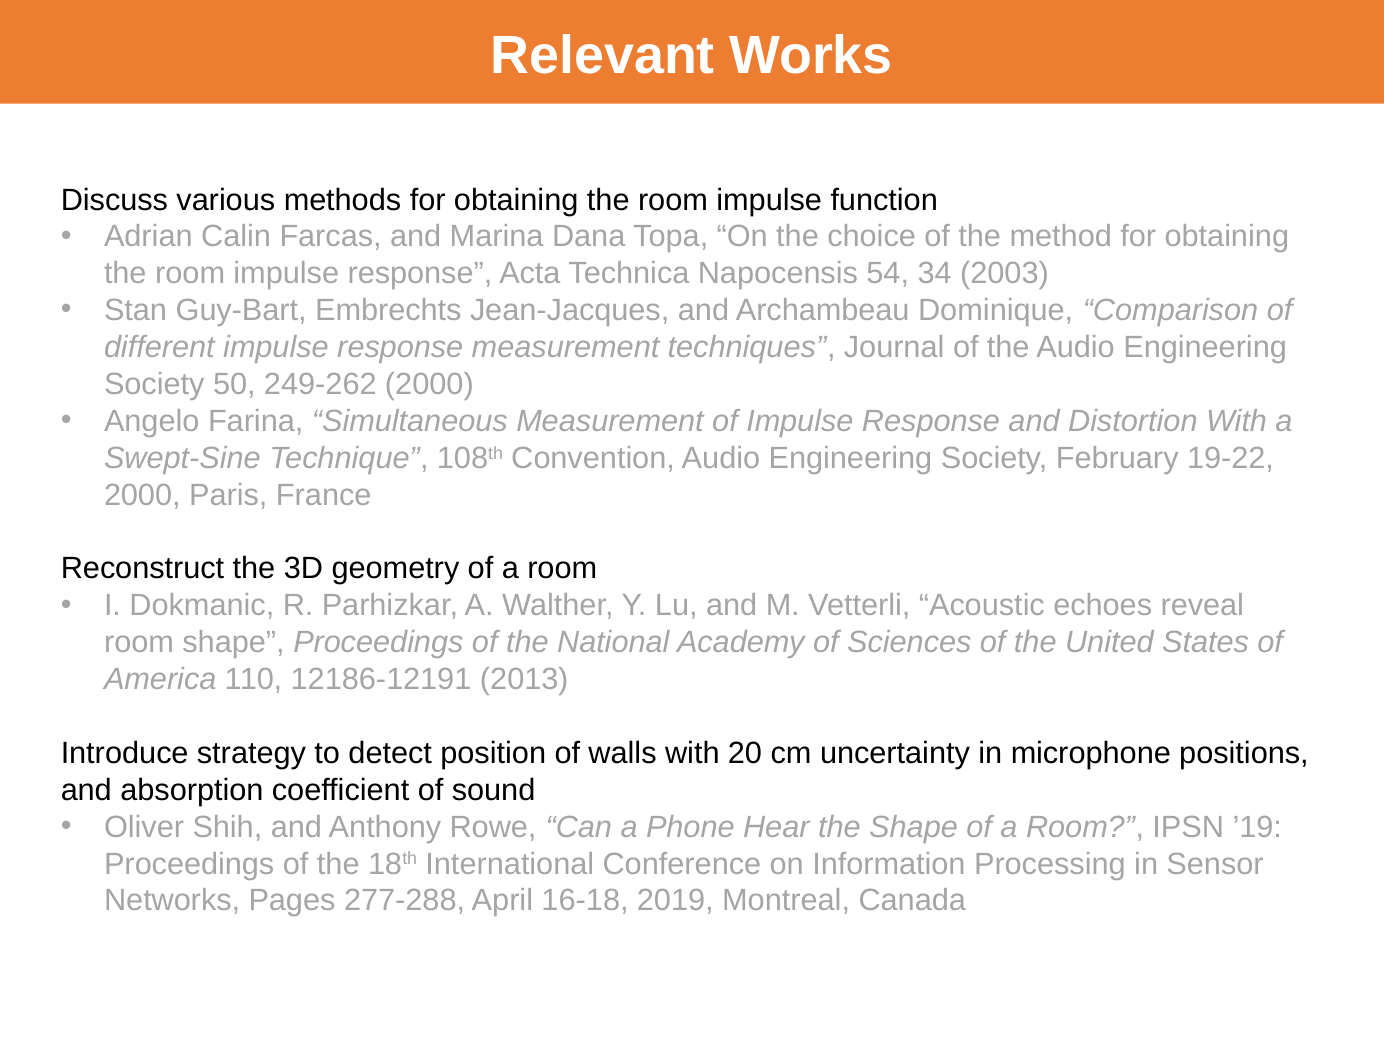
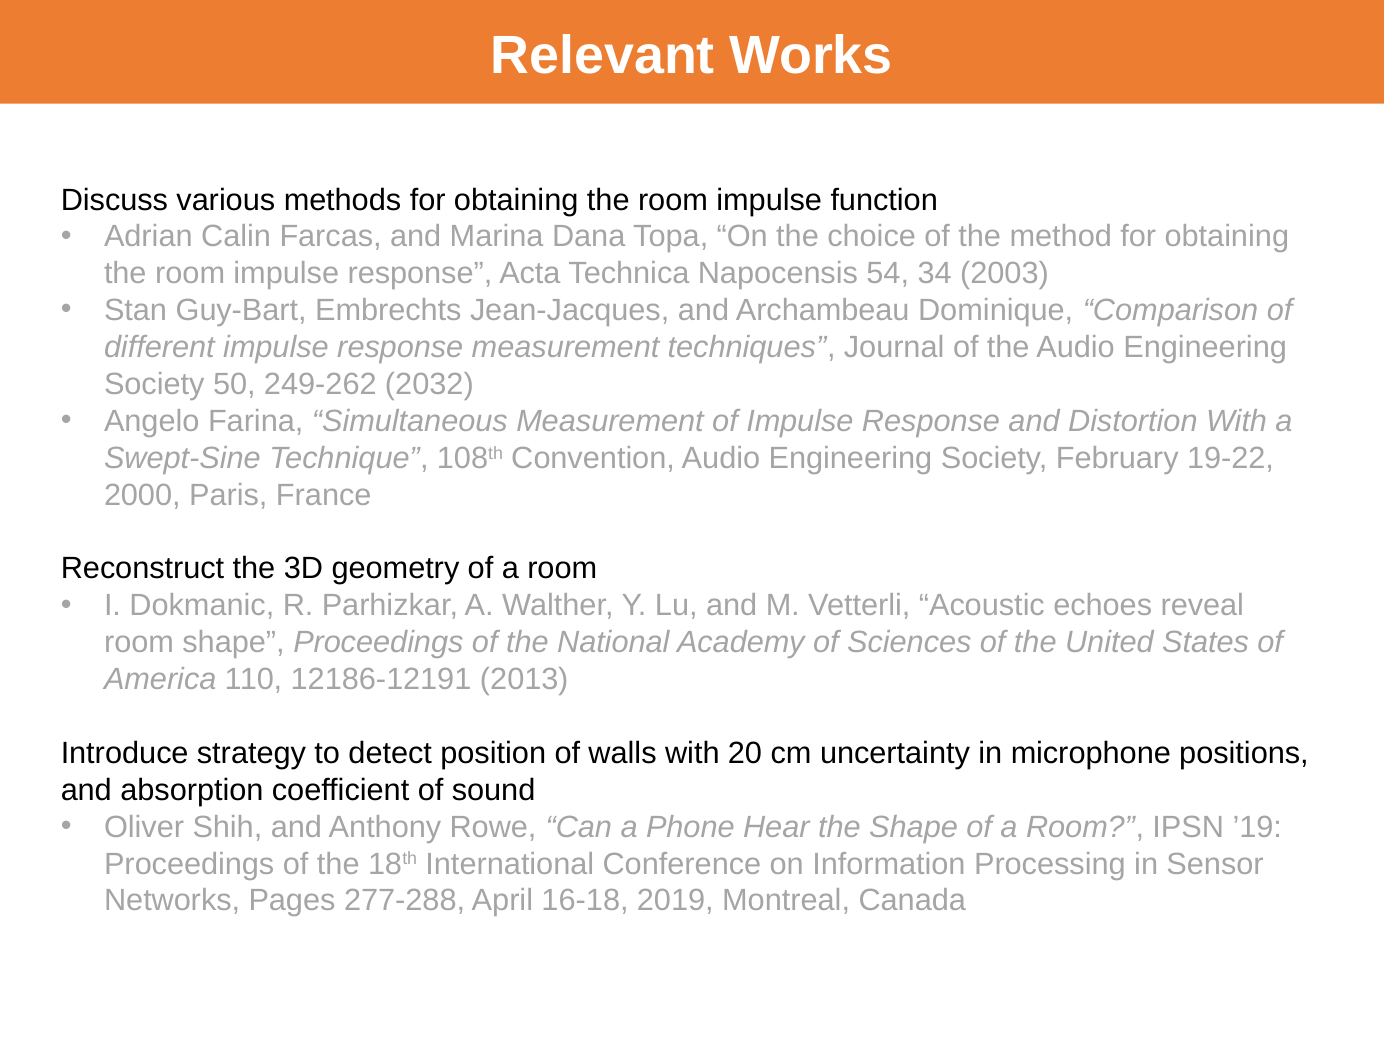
249-262 2000: 2000 -> 2032 (429, 384)
